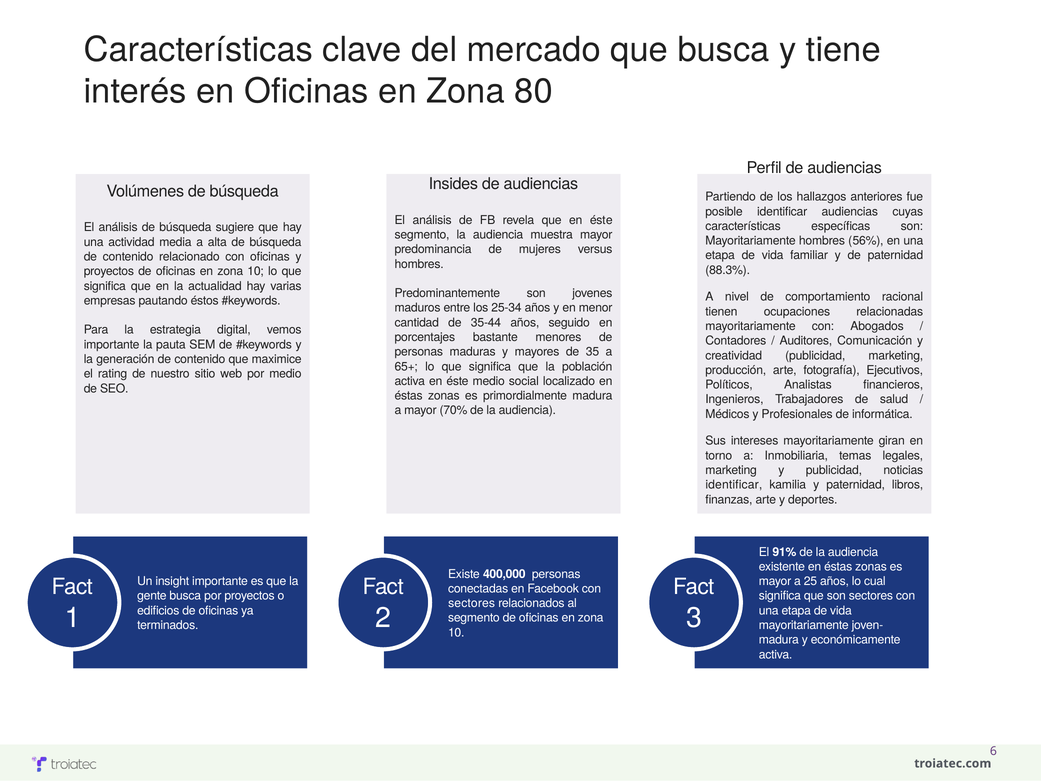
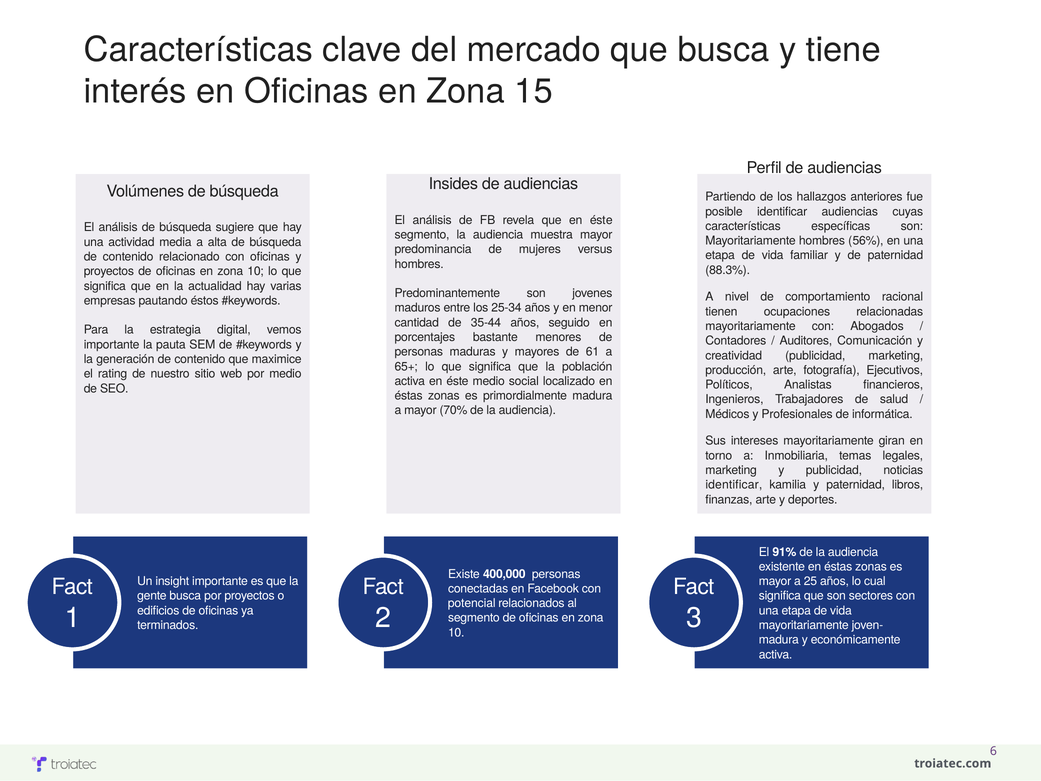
80: 80 -> 15 (534, 91)
35: 35 -> 61 (592, 352)
sectores: sectores -> potencial (472, 603)
